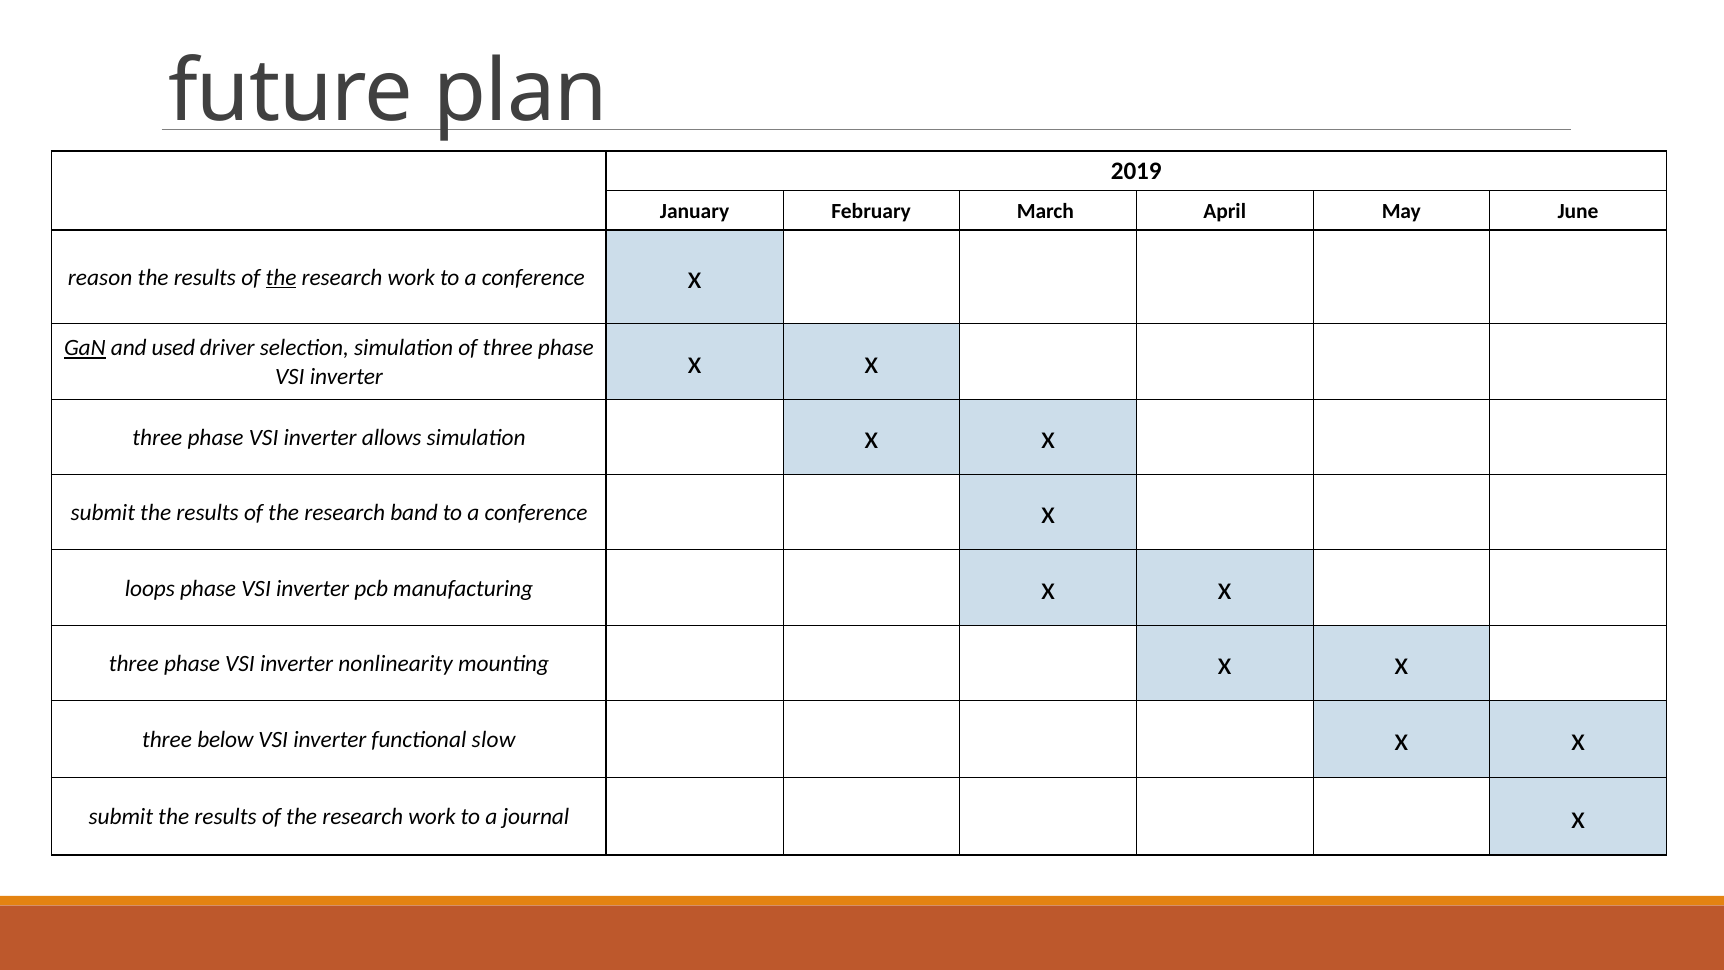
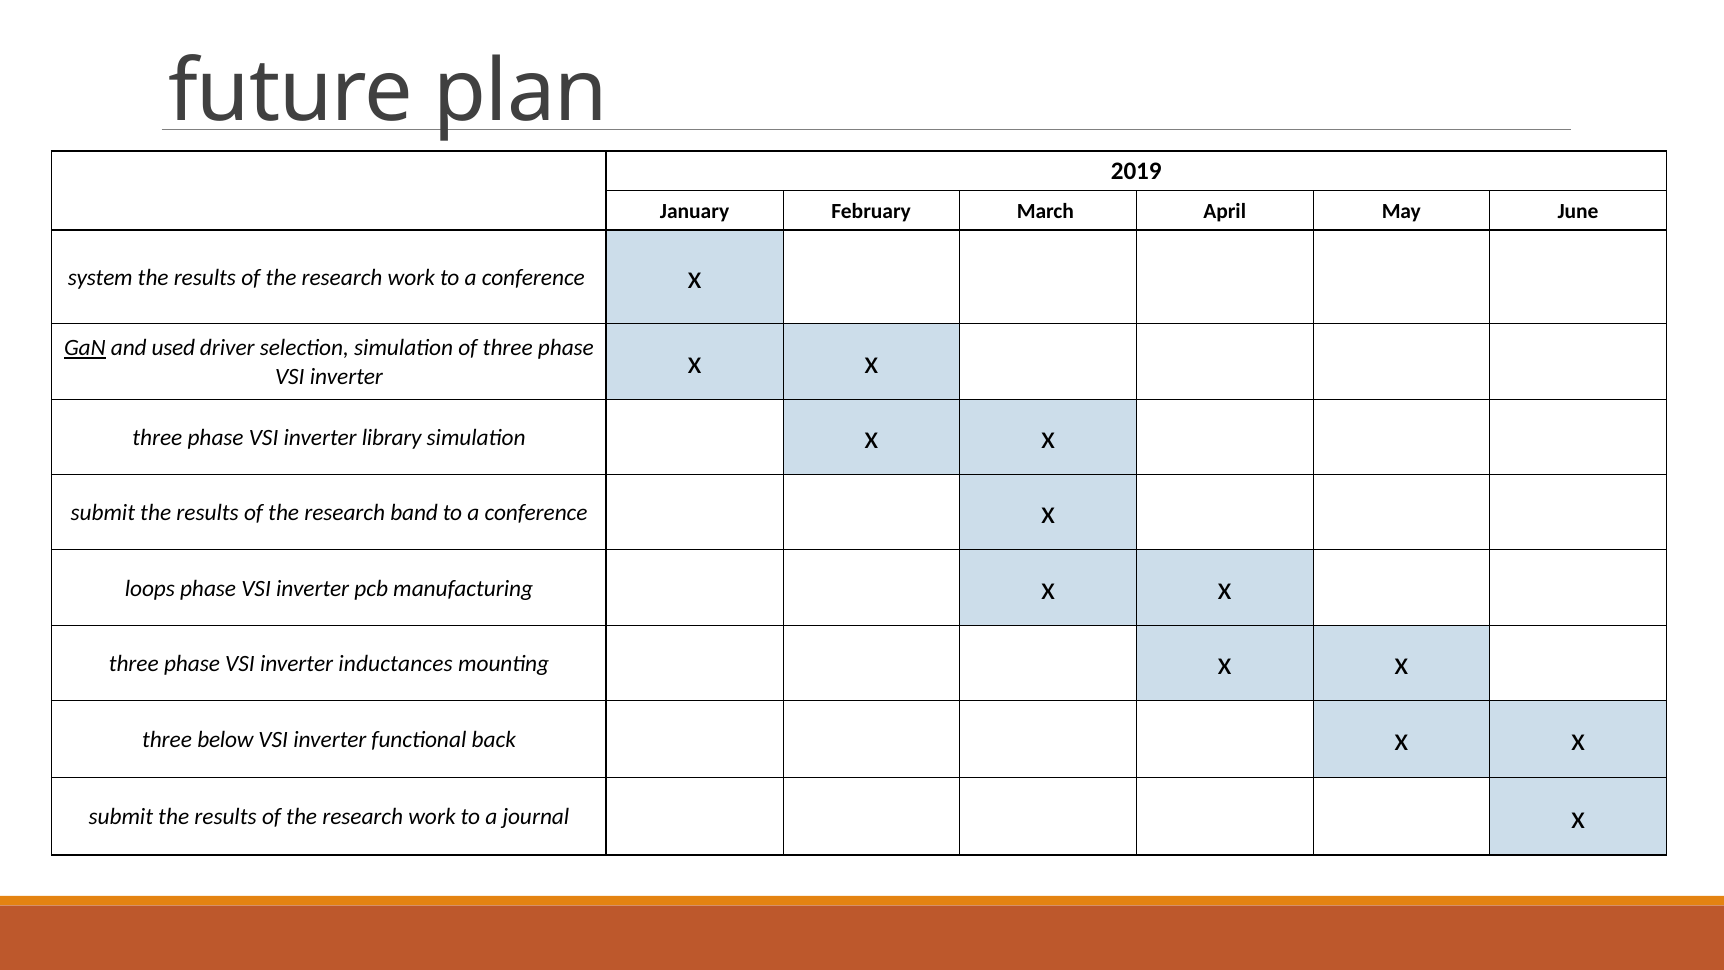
reason: reason -> system (100, 278)
the underline: present -> none (281, 278)
allows: allows -> library (392, 437)
nonlinearity: nonlinearity -> inductances (396, 663)
slow: slow -> back (494, 740)
